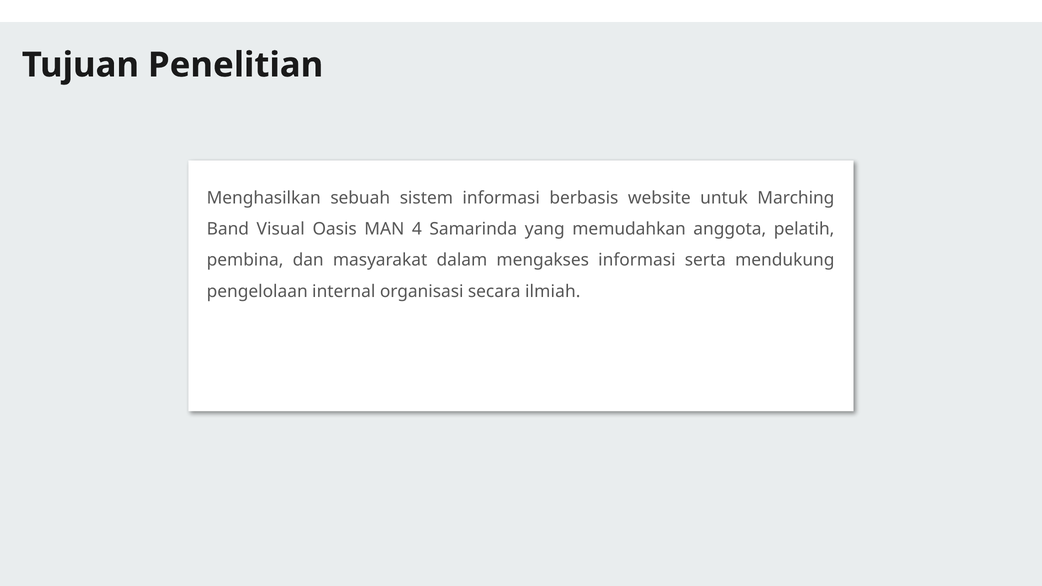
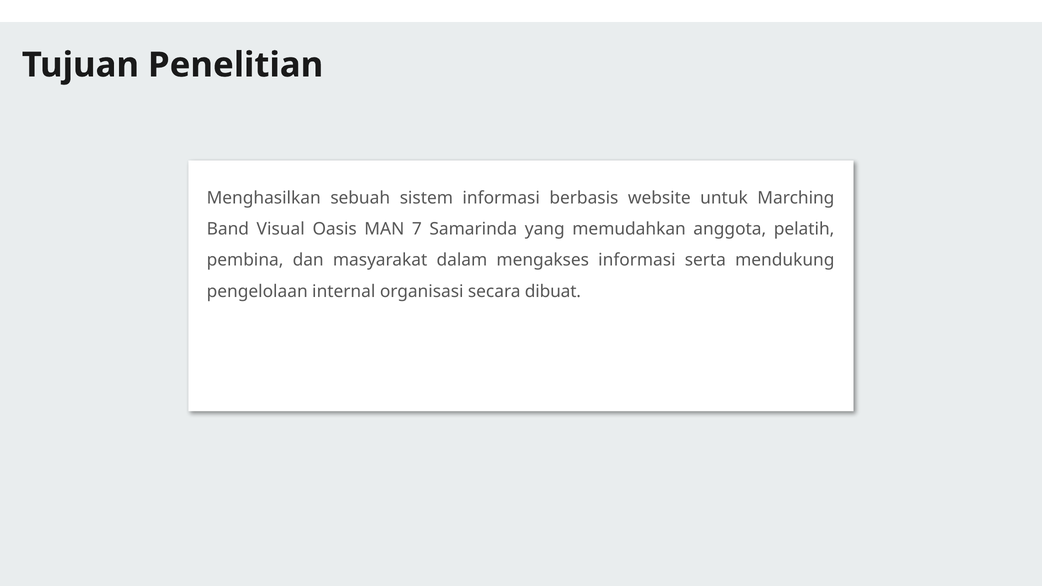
4: 4 -> 7 (417, 229)
ilmiah: ilmiah -> dibuat (553, 292)
